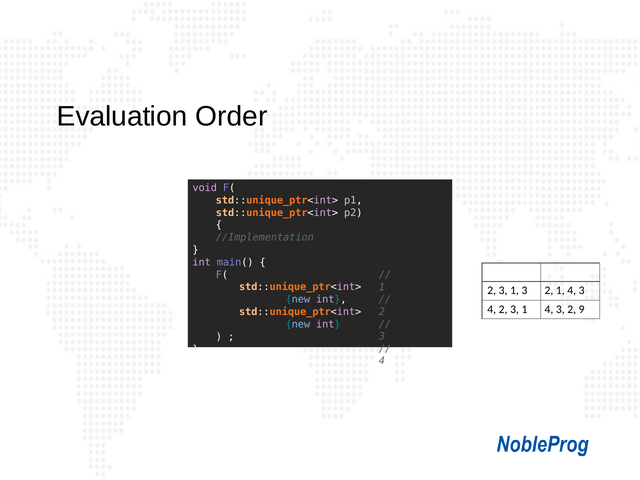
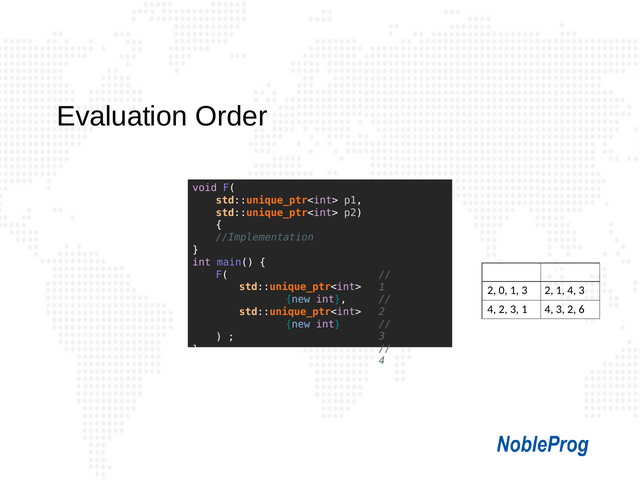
3: 3 -> 0 (503, 291)
9: 9 -> 6 (582, 309)
